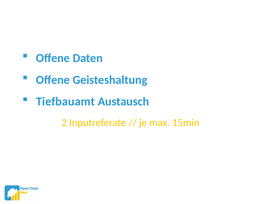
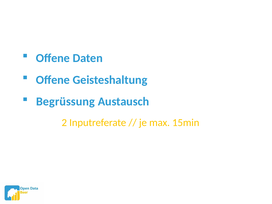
Tiefbauamt: Tiefbauamt -> Begrüssung (65, 102)
